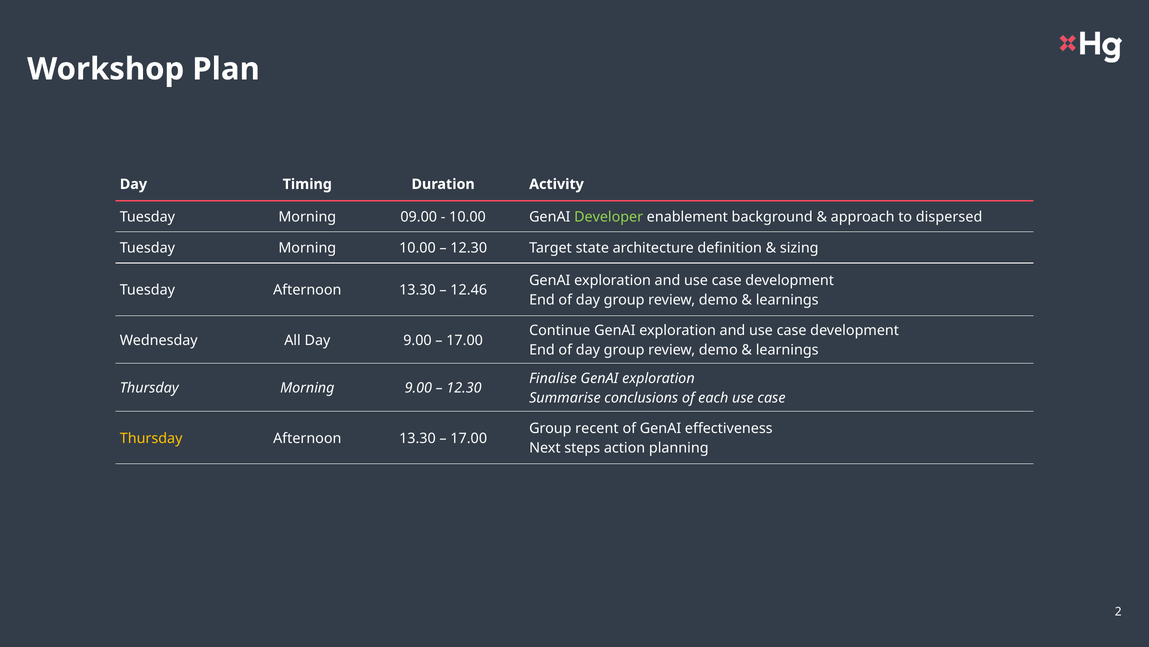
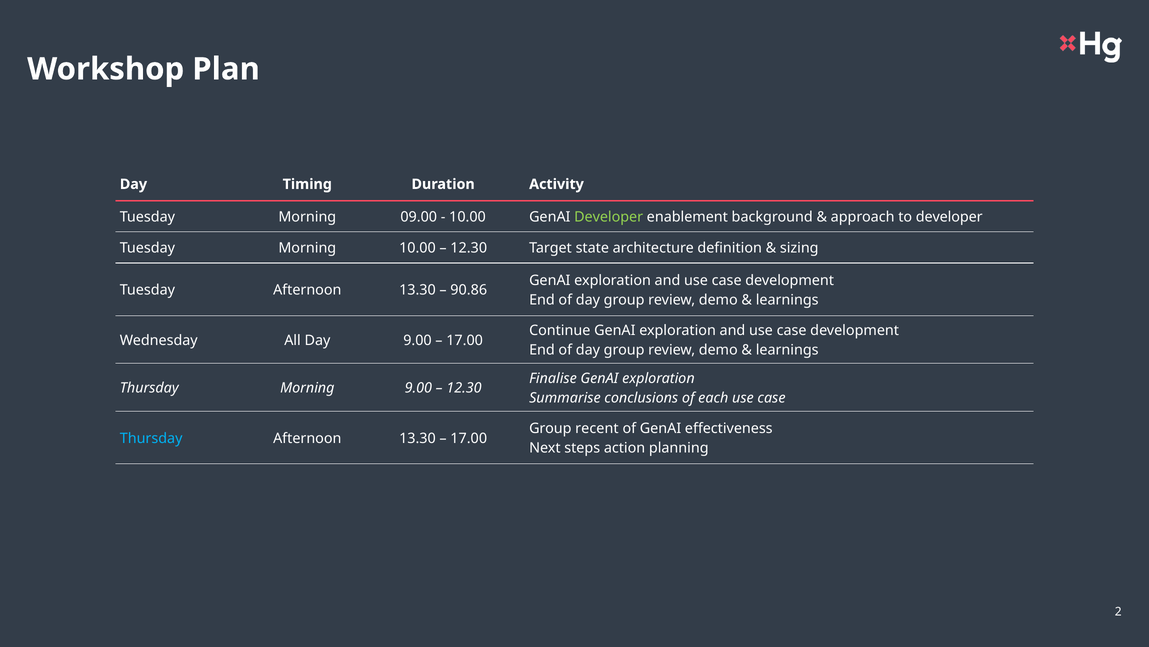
to dispersed: dispersed -> developer (949, 217)
12.46: 12.46 -> 90.86 (469, 290)
Thursday colour: yellow -> light blue (151, 438)
